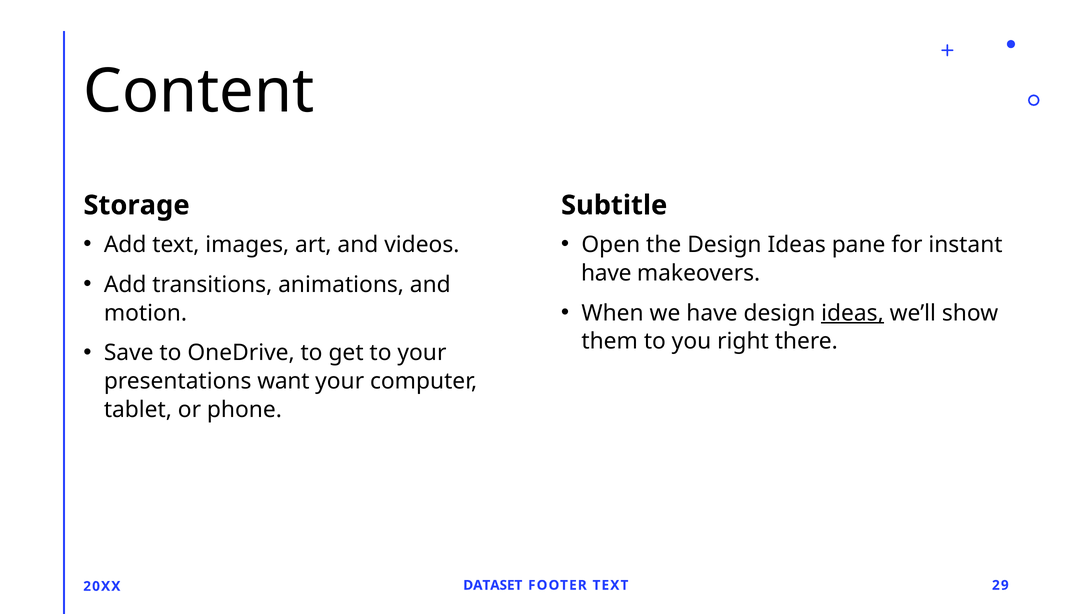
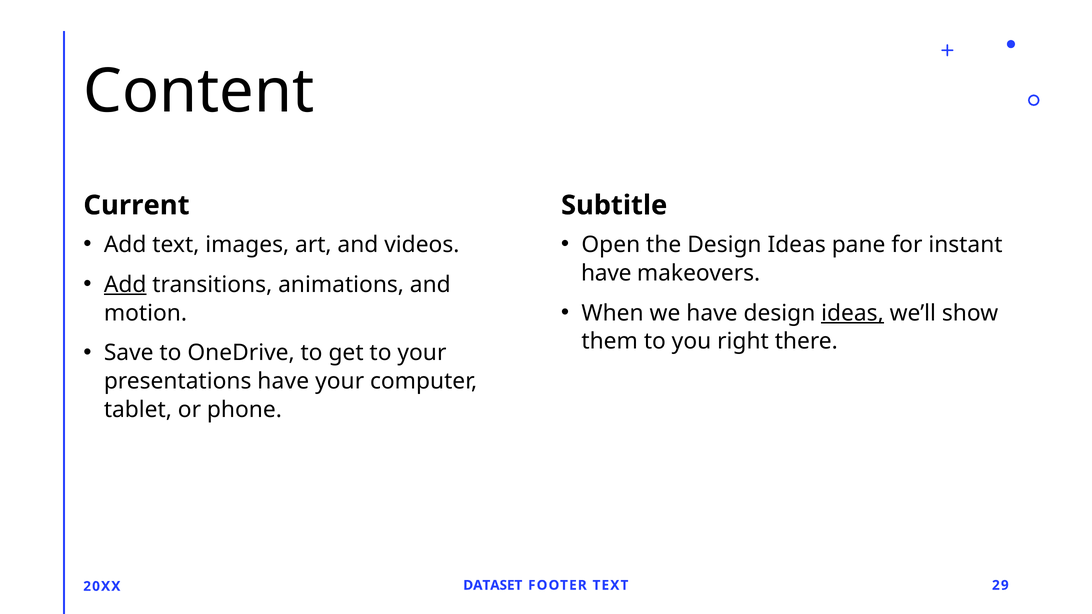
Storage: Storage -> Current (136, 205)
Add underline: none -> present (125, 285)
presentations want: want -> have (283, 381)
